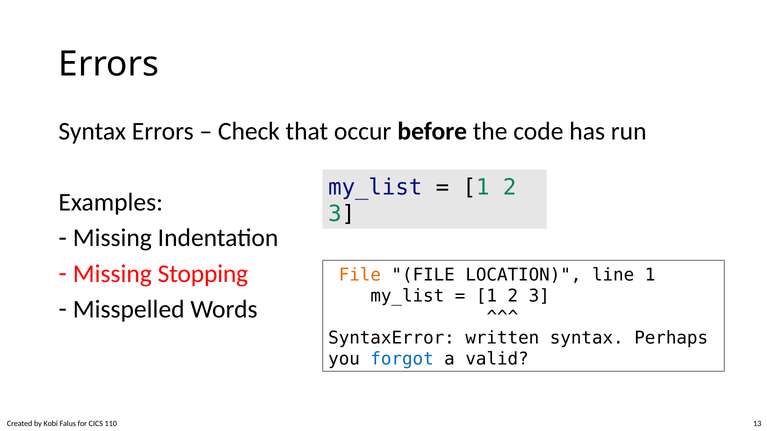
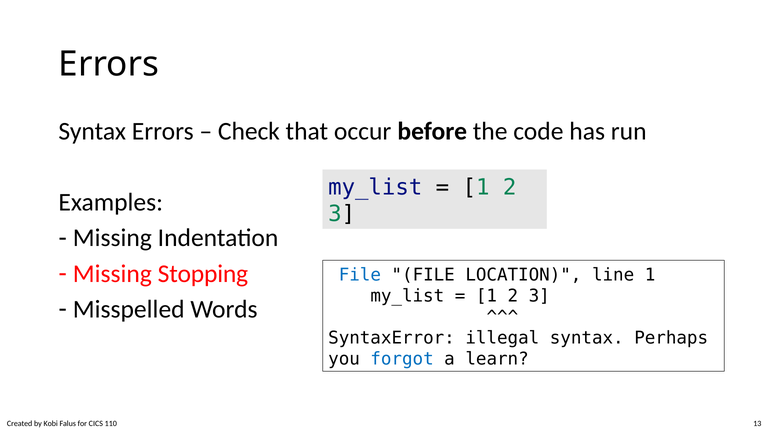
File colour: orange -> blue (360, 275)
written: written -> illegal (502, 338)
valid: valid -> learn (497, 360)
